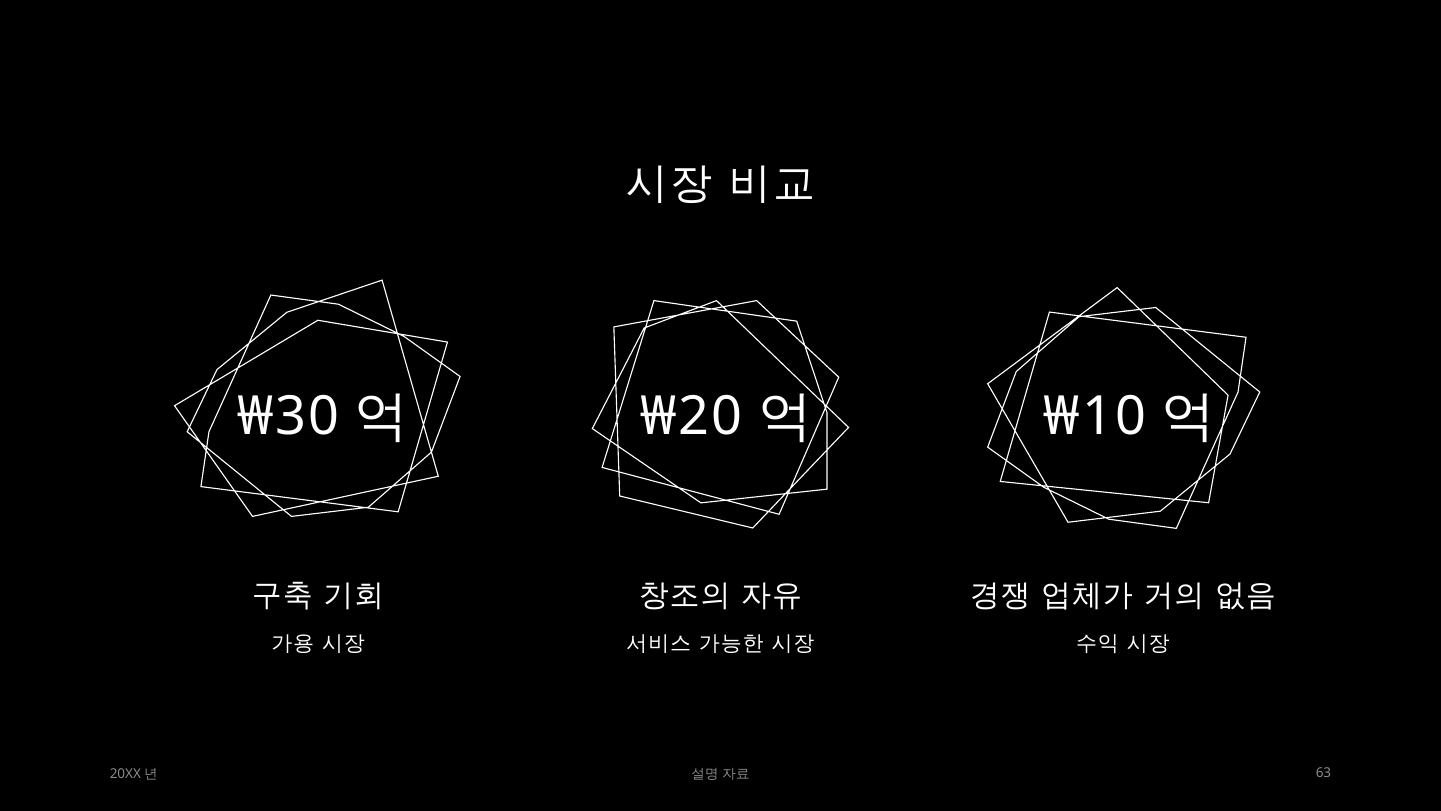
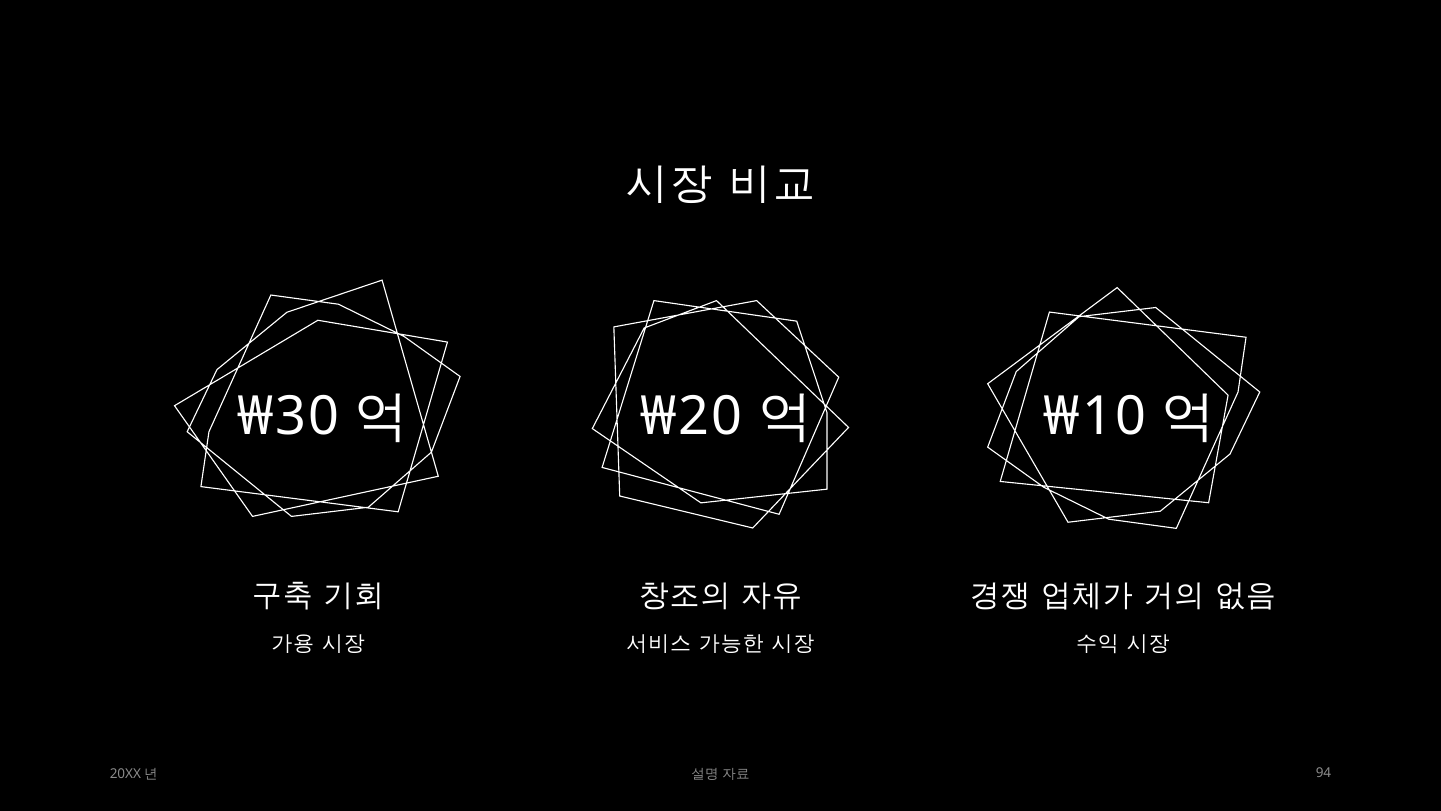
63: 63 -> 94 (1323, 773)
